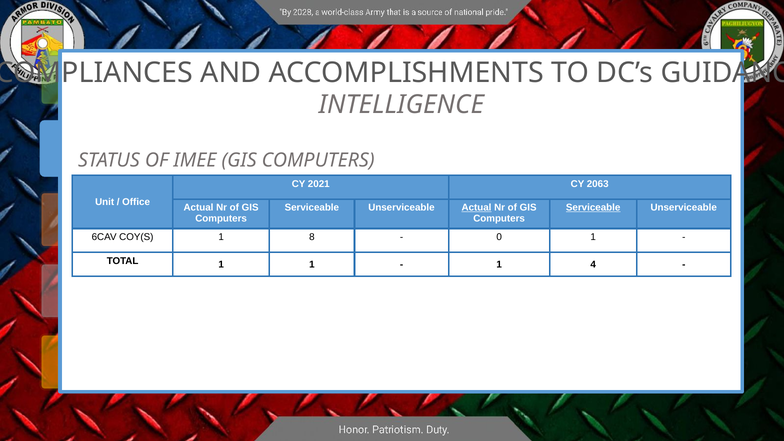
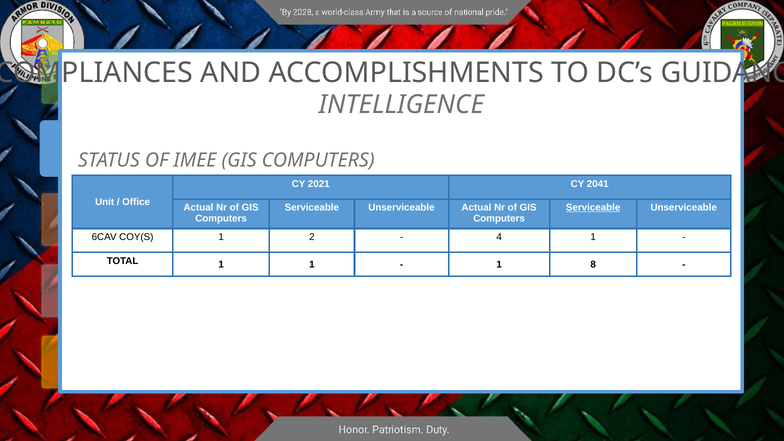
2063: 2063 -> 2041 (598, 184)
Actual underline: present -> none (476, 208)
8: 8 -> 2 (312, 237)
0: 0 -> 4 (499, 237)
4: 4 -> 8 (593, 265)
